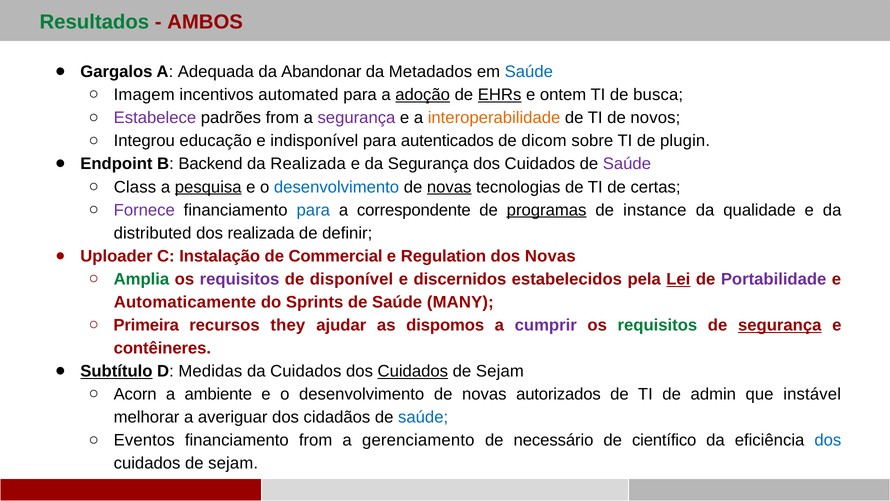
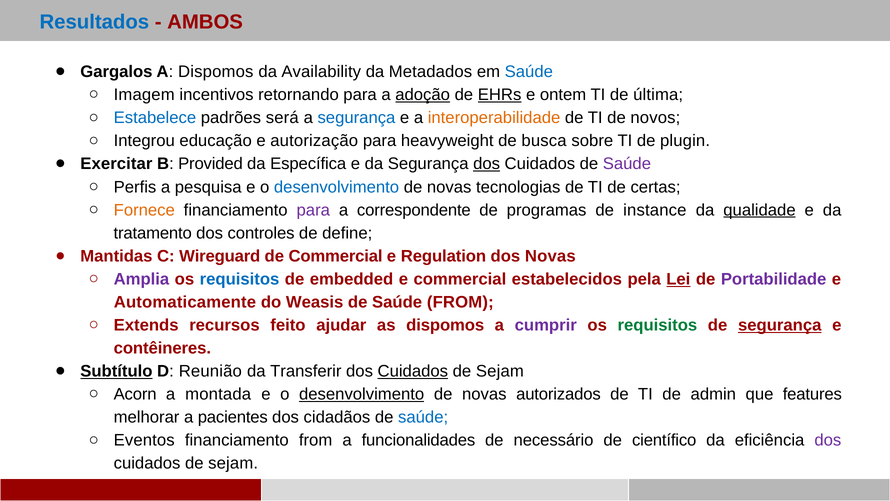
Resultados colour: green -> blue (94, 22)
A Adequada: Adequada -> Dispomos (216, 72)
Abandonar: Abandonar -> Availability (321, 72)
automated: automated -> retornando (298, 95)
busca: busca -> última (658, 95)
Estabelece colour: purple -> blue (155, 118)
padrões from: from -> será (282, 118)
segurança colour: purple -> blue (356, 118)
indisponível: indisponível -> autorização (314, 141)
autenticados: autenticados -> heavyweight (447, 141)
dicom: dicom -> busca (544, 141)
Endpoint: Endpoint -> Exercitar (116, 164)
Backend: Backend -> Provided (210, 164)
da Realizada: Realizada -> Específica (308, 164)
dos underline: none -> present (487, 164)
Class: Class -> Perfis (135, 187)
pesquisa underline: present -> none (208, 187)
novas underline: present -> none (449, 187)
Fornece colour: purple -> orange (144, 210)
para colour: blue -> purple (313, 210)
programas underline: present -> none (547, 210)
qualidade underline: none -> present (760, 210)
distributed: distributed -> tratamento (153, 233)
dos realizada: realizada -> controles (261, 233)
definir: definir -> define (347, 233)
Uploader: Uploader -> Mantidas (116, 256)
Instalação: Instalação -> Wireguard (220, 256)
Amplia colour: green -> purple (141, 279)
requisitos colour: purple -> blue (240, 279)
disponível: disponível -> embedded (352, 279)
e discernidos: discernidos -> commercial (460, 279)
Sprints: Sprints -> Weasis (315, 302)
Saúde MANY: MANY -> FROM (460, 302)
Primeira: Primeira -> Extends (146, 325)
they: they -> feito (288, 325)
Medidas: Medidas -> Reunião (210, 371)
da Cuidados: Cuidados -> Transferir (306, 371)
ambiente: ambiente -> montada (218, 394)
desenvolvimento underline: none -> present (362, 394)
instável: instável -> features (812, 394)
averiguar: averiguar -> pacientes (233, 417)
gerenciamento: gerenciamento -> funcionalidades (418, 440)
dos colour: blue -> purple (828, 440)
